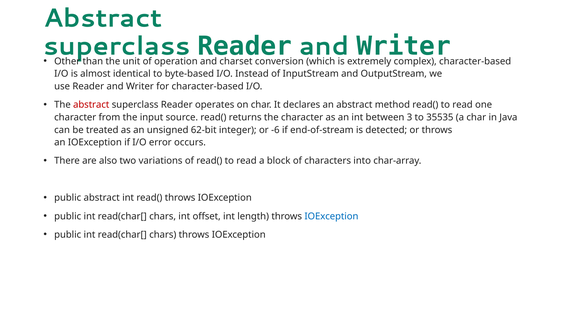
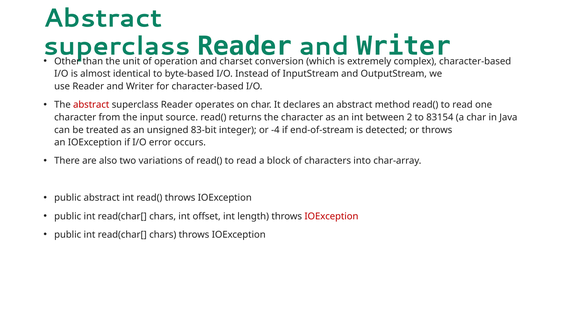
3: 3 -> 2 (410, 117)
35535: 35535 -> 83154 (440, 117)
62-bit: 62-bit -> 83-bit (204, 130)
-6: -6 -> -4 (275, 130)
IOException colour: blue -> red (331, 216)
